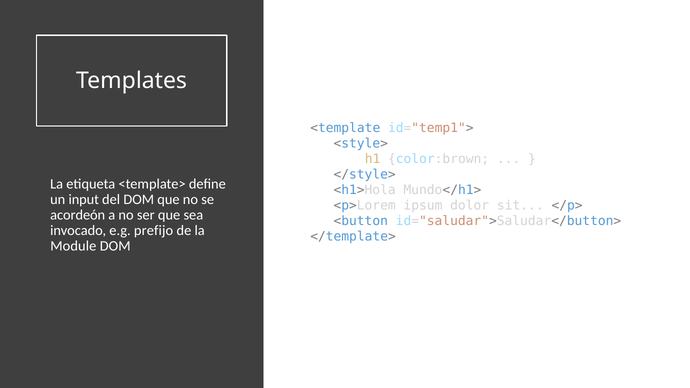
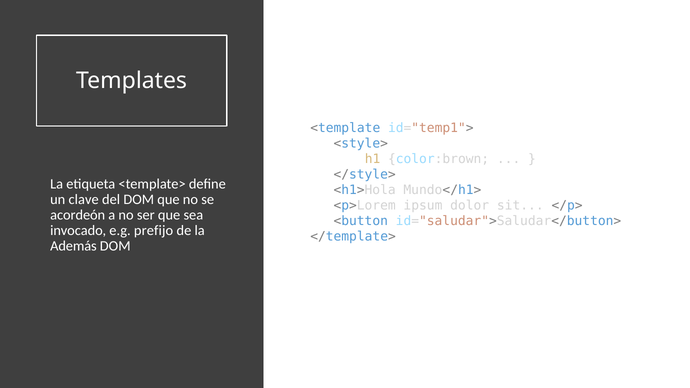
input: input -> clave (84, 200)
Module: Module -> Además (73, 246)
